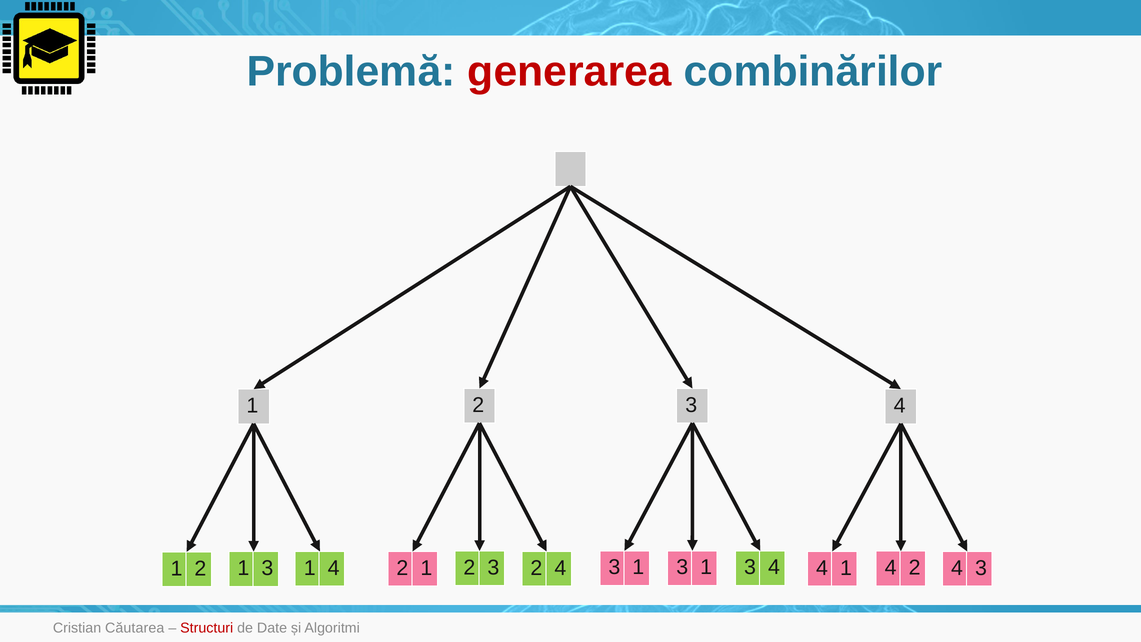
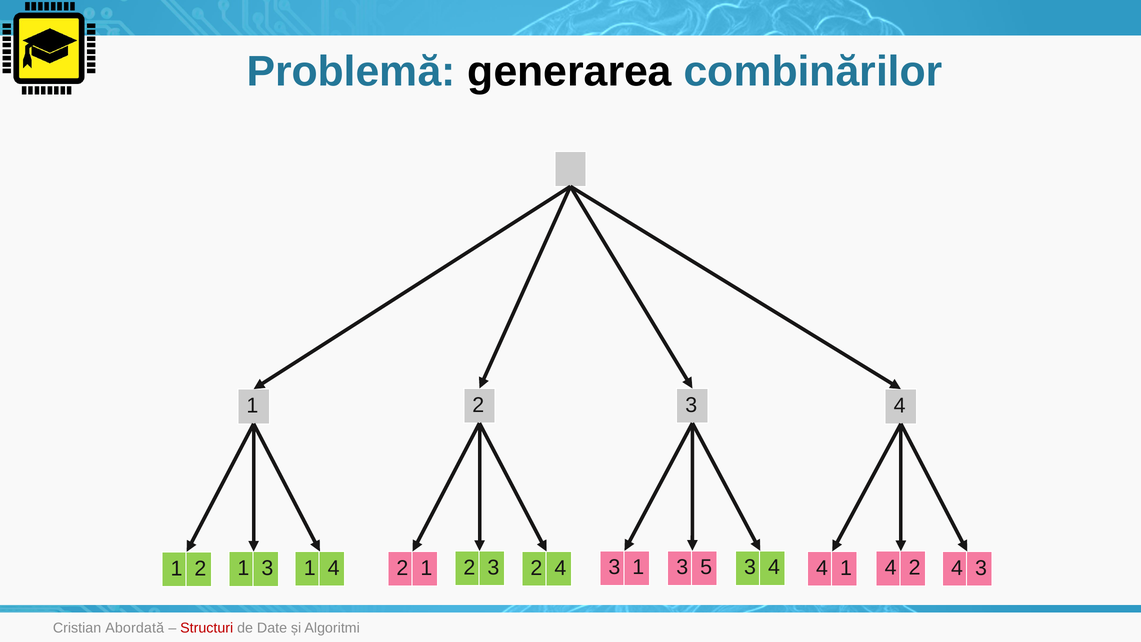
generarea colour: red -> black (570, 72)
3 1 3 1: 1 -> 5 (706, 567)
Căutarea: Căutarea -> Abordată (135, 628)
